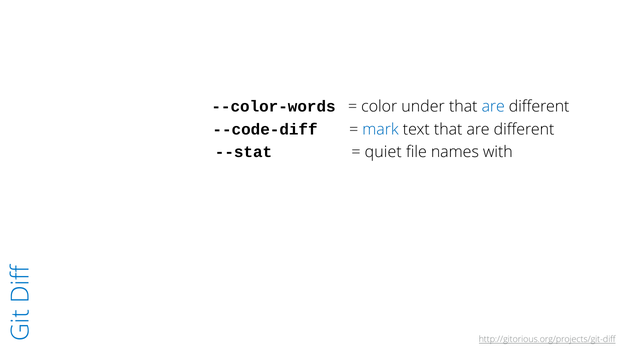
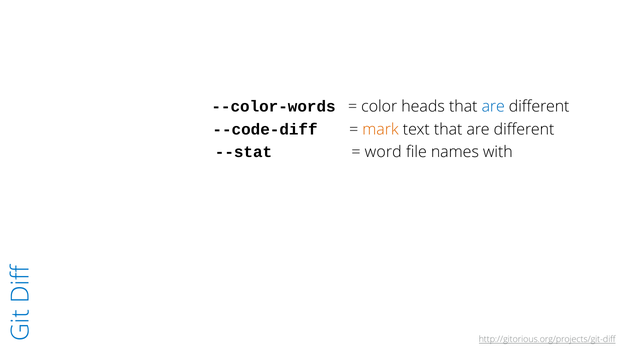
under: under -> heads (423, 107)
mark colour: blue -> orange (380, 129)
quiet: quiet -> word (383, 152)
